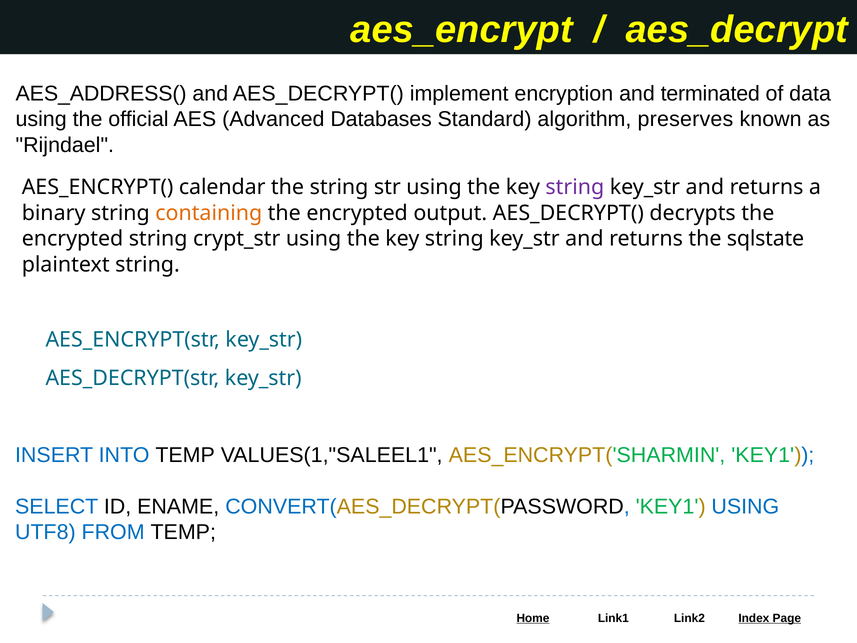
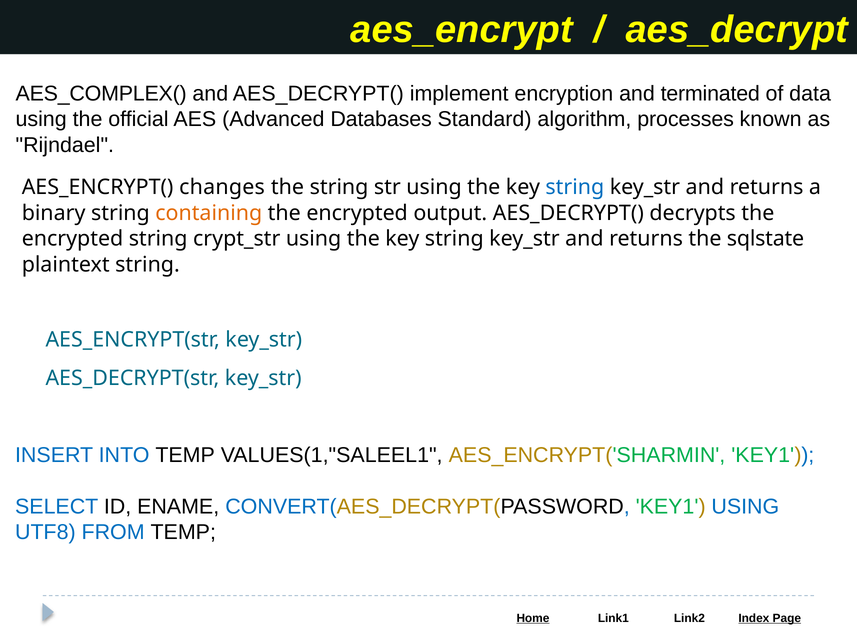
AES_ADDRESS(: AES_ADDRESS( -> AES_COMPLEX( (101, 94)
preserves: preserves -> processes (686, 119)
calendar: calendar -> changes (222, 187)
string colour: purple -> blue (575, 187)
